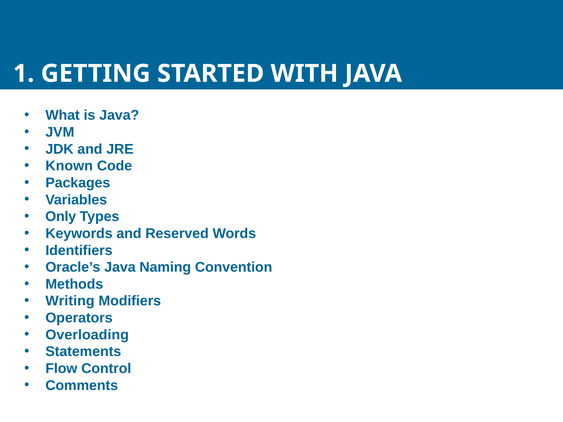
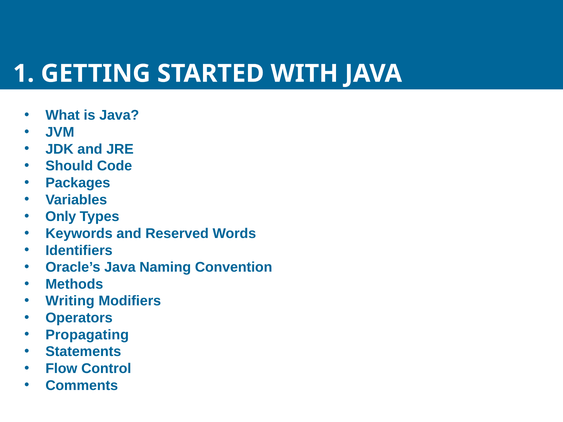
Known: Known -> Should (69, 166)
Overloading: Overloading -> Propagating (87, 335)
